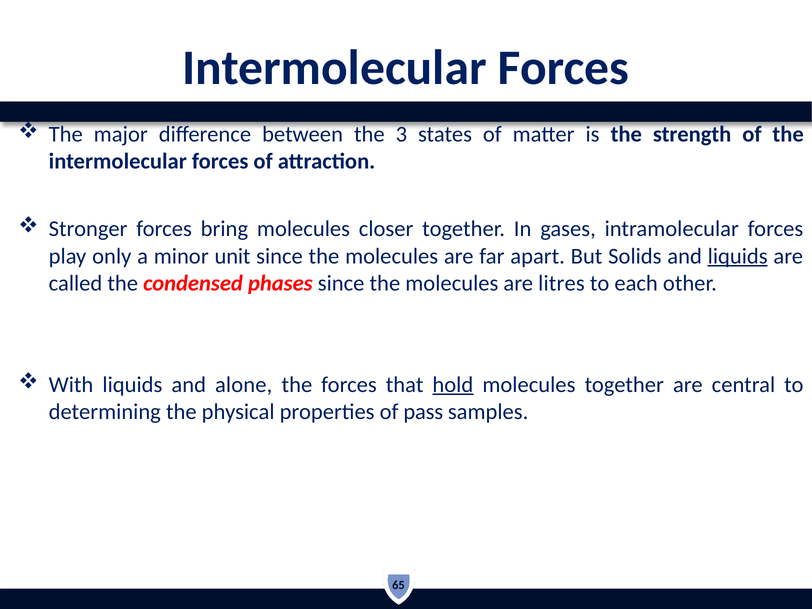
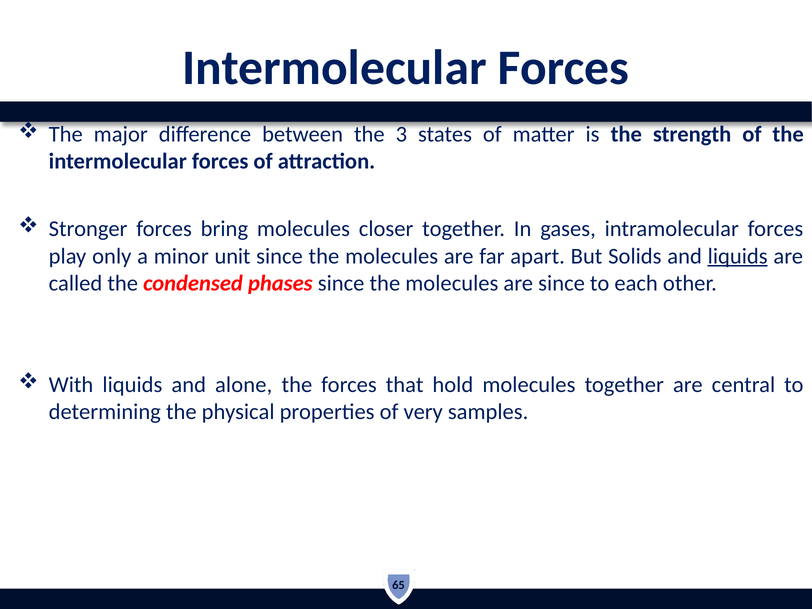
are litres: litres -> since (562, 283)
hold underline: present -> none (453, 385)
pass: pass -> very (423, 412)
